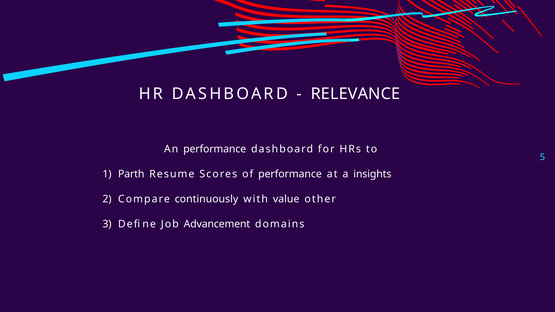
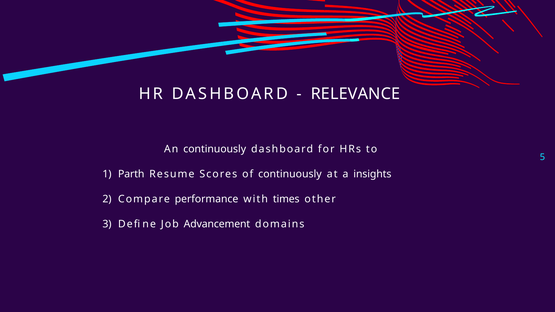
An performance: performance -> continuously (215, 149)
of performance: performance -> continuously (290, 174)
continuously: continuously -> performance (207, 199)
value: value -> times (286, 199)
